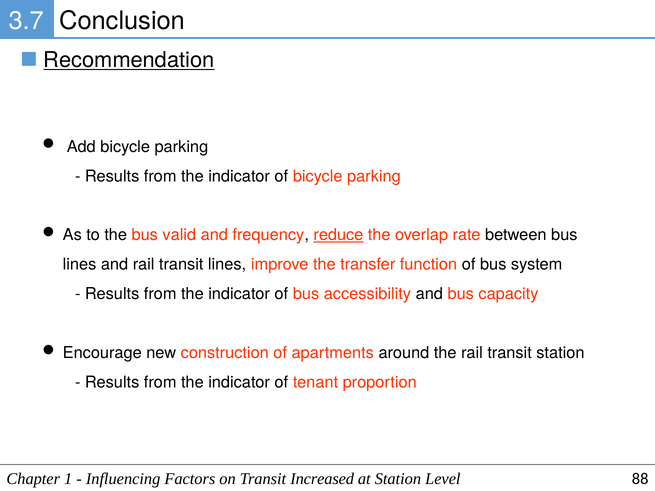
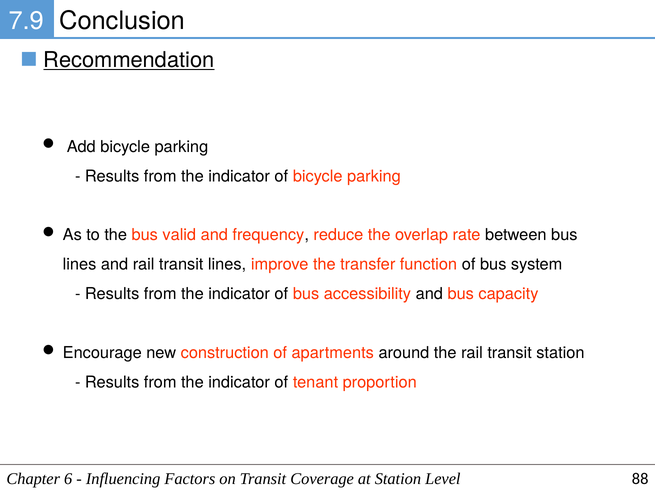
3.7: 3.7 -> 7.9 (26, 21)
reduce underline: present -> none (338, 235)
1: 1 -> 6 (68, 479)
Increased: Increased -> Coverage (322, 479)
